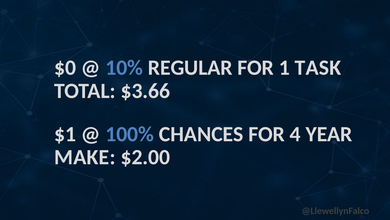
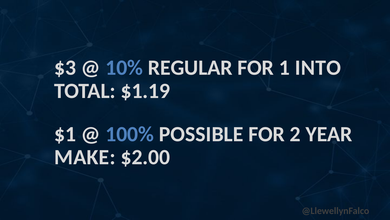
$0: $0 -> $3 (65, 68)
TASK: TASK -> INTO (318, 68)
$3.66: $3.66 -> $1.19 (145, 91)
CHANCES: CHANCES -> POSSIBLE (201, 134)
4: 4 -> 2 (295, 134)
